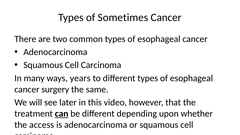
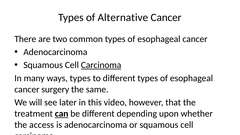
Sometimes: Sometimes -> Alternative (123, 17)
Carcinoma underline: none -> present (101, 65)
ways years: years -> types (80, 78)
